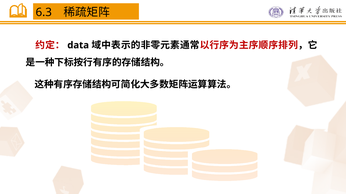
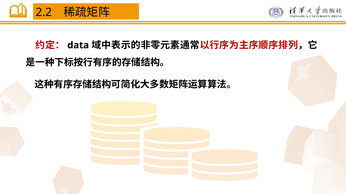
6.3: 6.3 -> 2.2 (44, 12)
